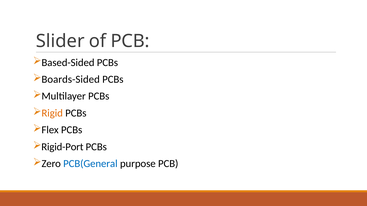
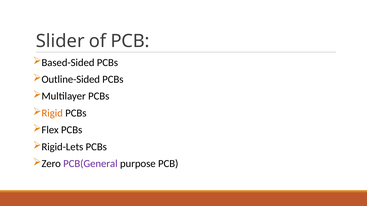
Boards-Sided: Boards-Sided -> Outline-Sided (71, 80)
Rigid-Port: Rigid-Port -> Rigid-Lets (62, 147)
PCB(General colour: blue -> purple (90, 164)
